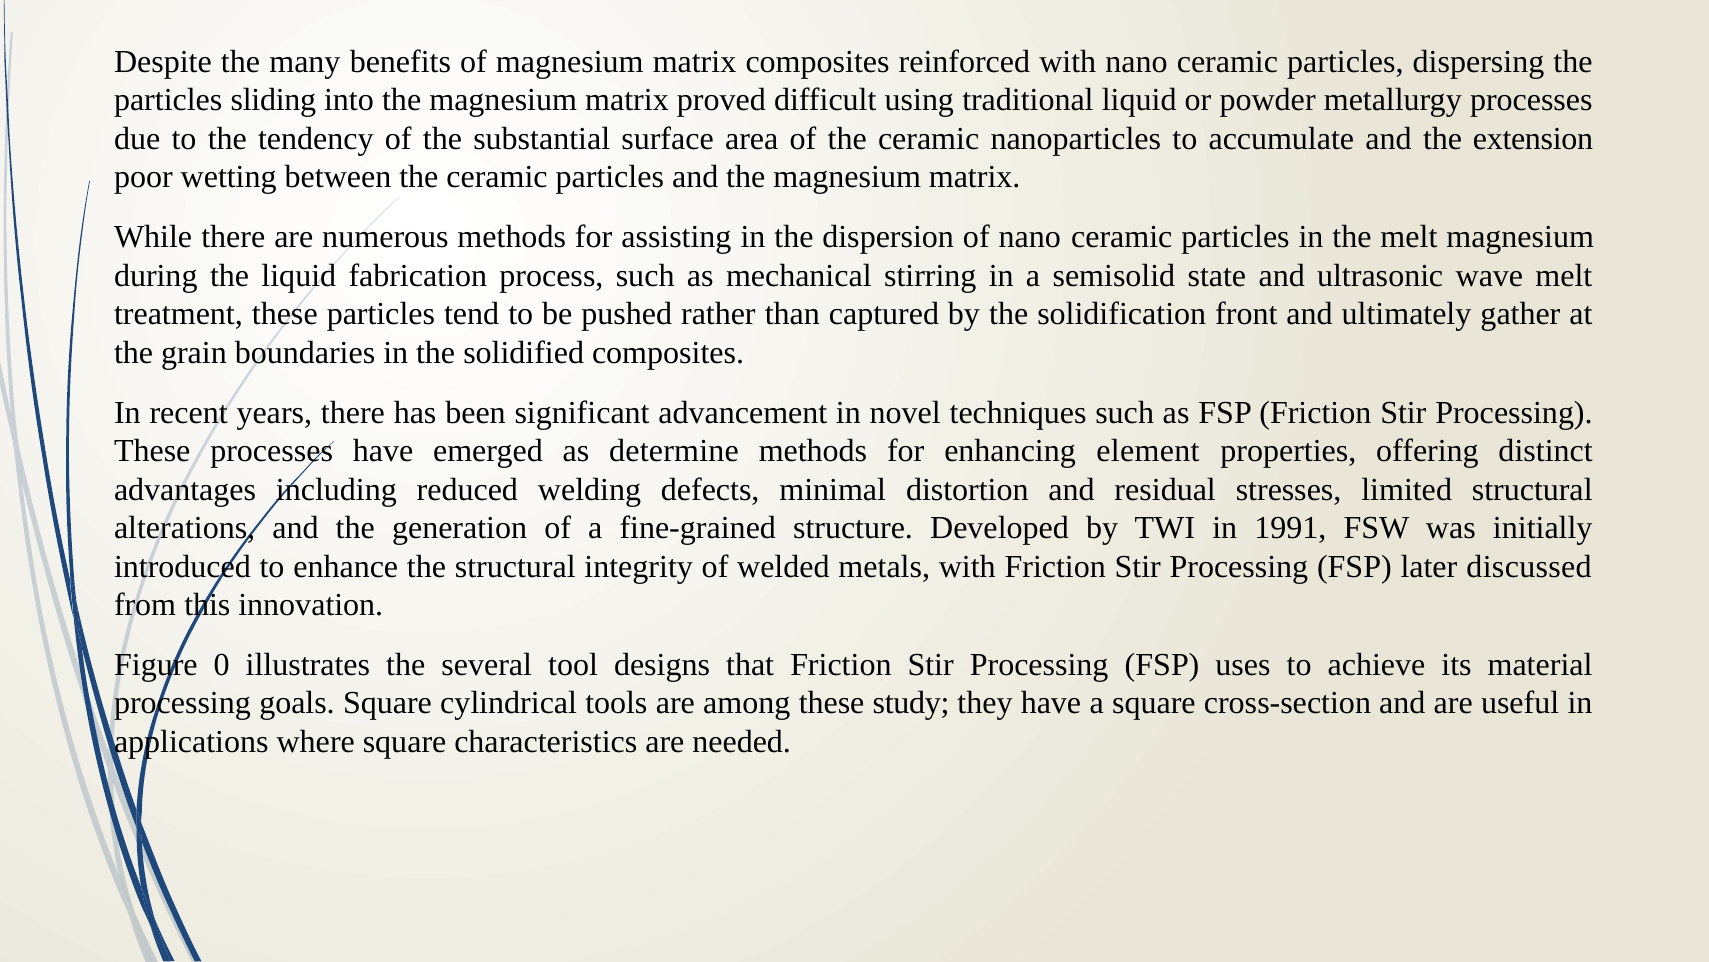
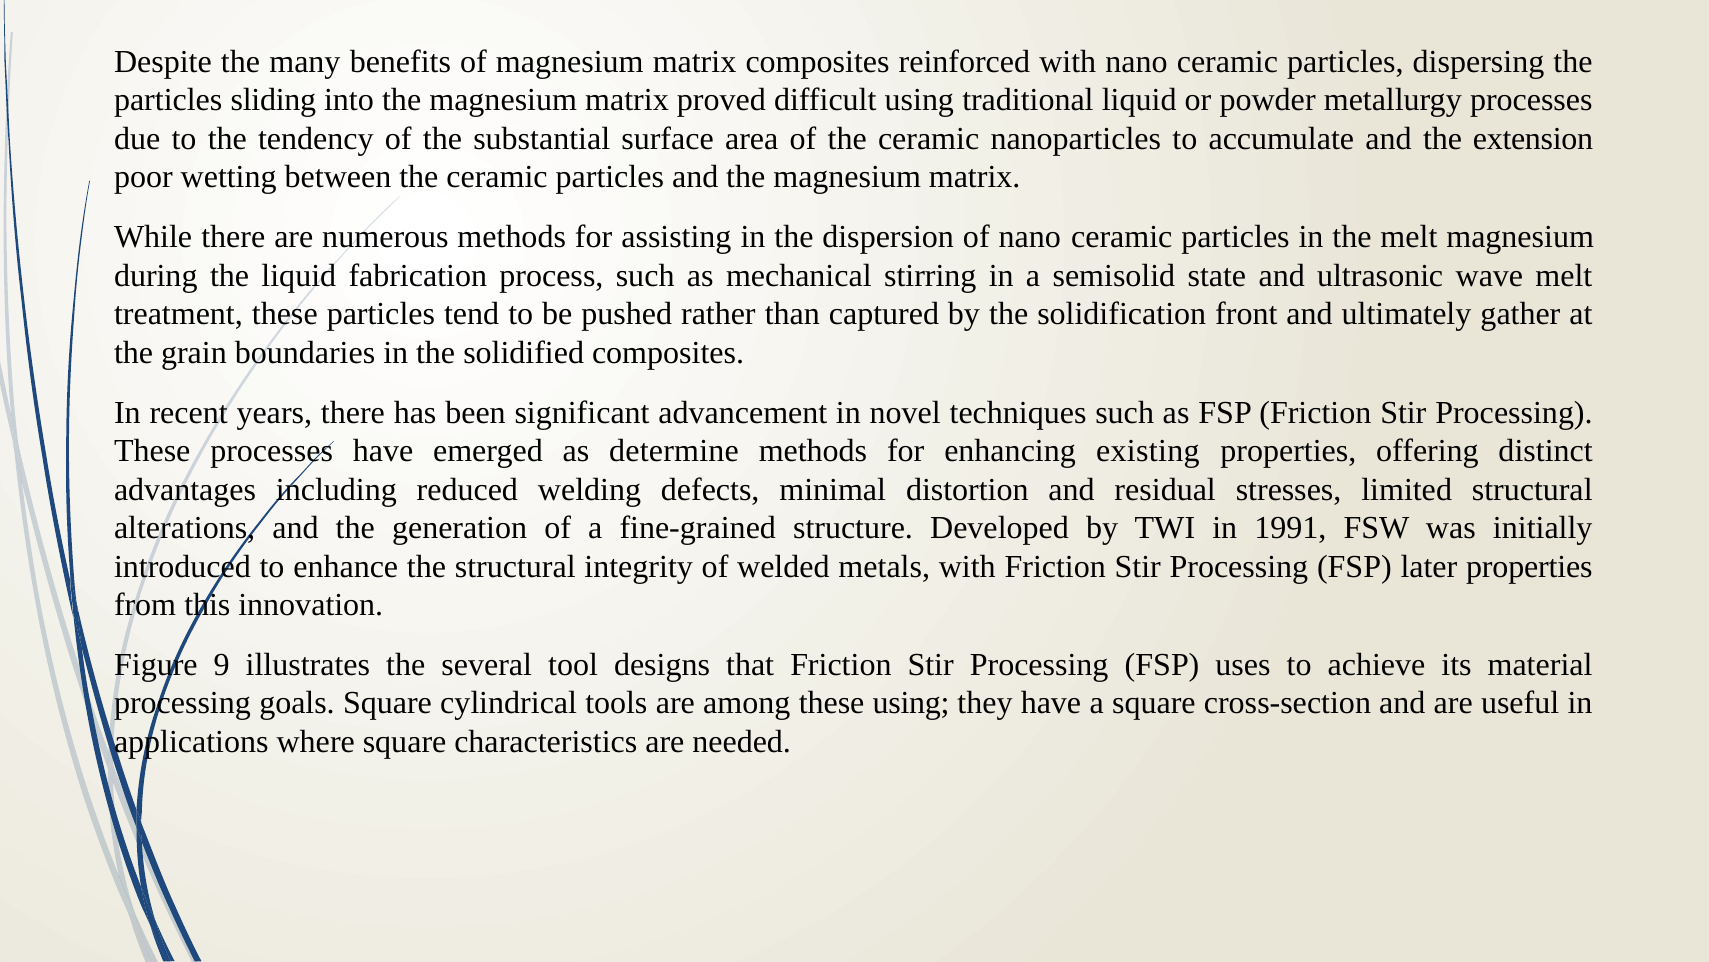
element: element -> existing (1148, 451)
later discussed: discussed -> properties (1529, 566)
0: 0 -> 9 (222, 664)
these study: study -> using (911, 703)
